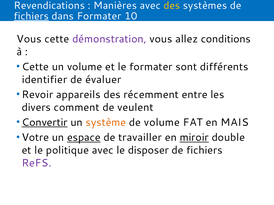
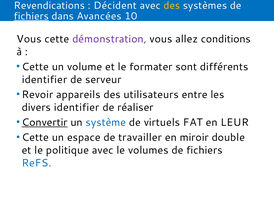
Manières: Manières -> Décident (115, 6)
dans Formater: Formater -> Avancées (99, 16)
évaluer: évaluer -> serveur (103, 80)
récemment: récemment -> utilisateurs (151, 95)
divers comment: comment -> identifier (77, 108)
veulent: veulent -> réaliser (135, 108)
système colour: orange -> blue (106, 123)
de volume: volume -> virtuels (162, 123)
MAIS: MAIS -> LEUR (235, 123)
Votre: Votre -> Cette (35, 138)
espace underline: present -> none (84, 138)
miroir underline: present -> none (194, 138)
disposer: disposer -> volumes (148, 151)
ReFS colour: purple -> blue (37, 163)
